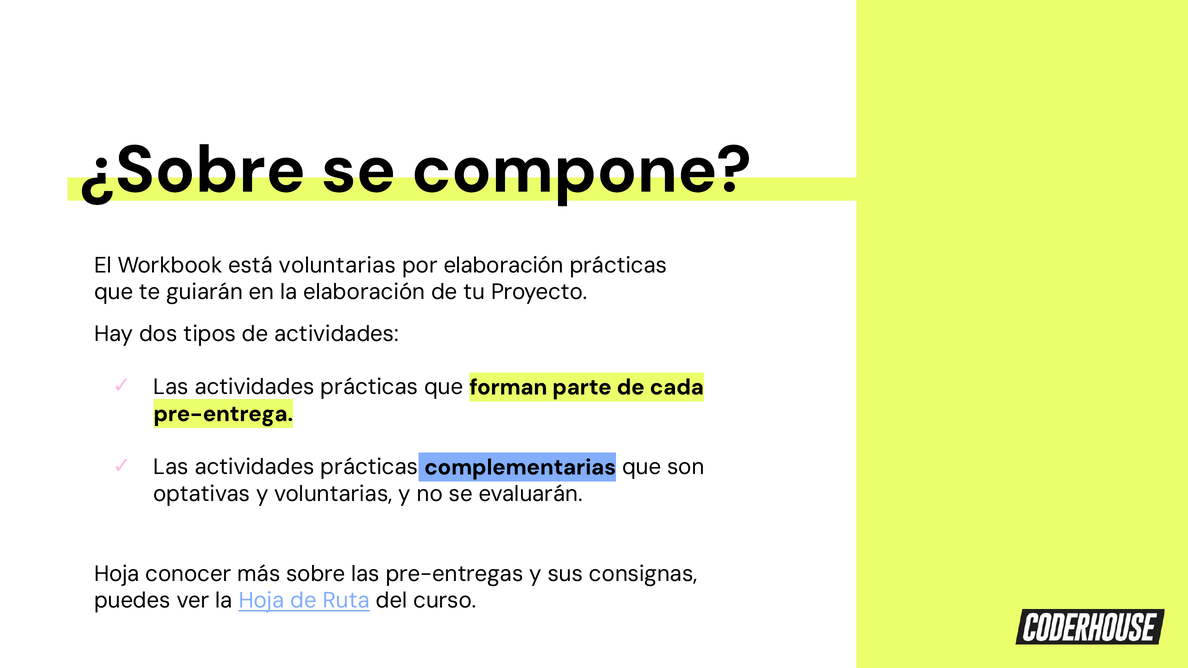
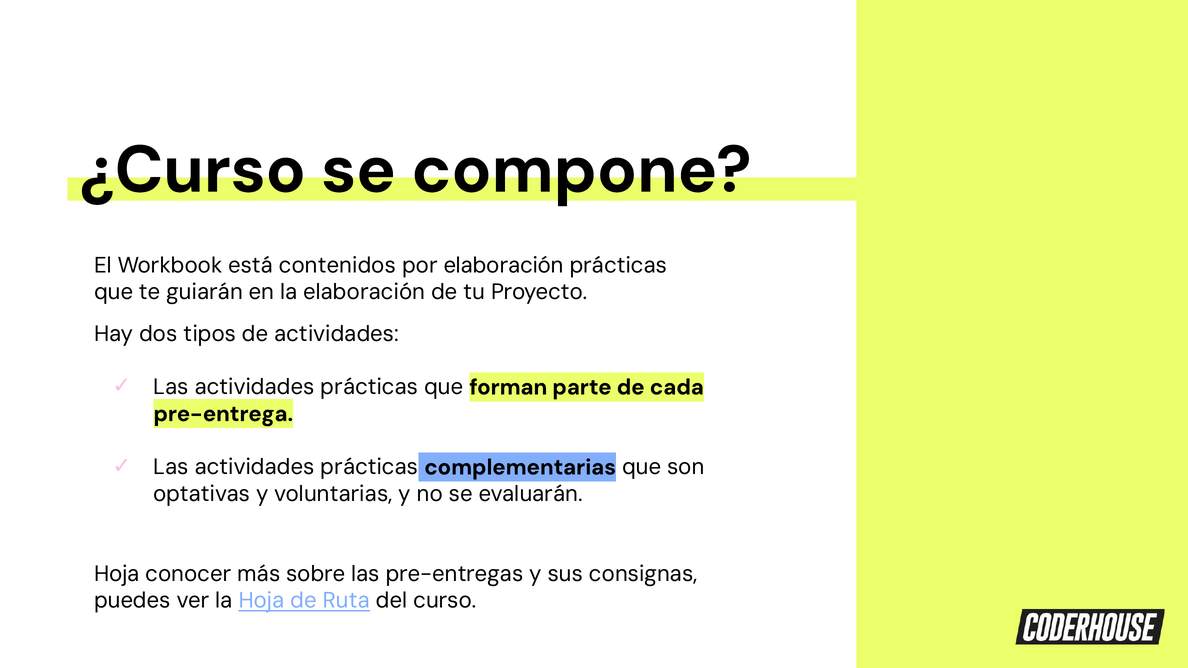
¿Sobre: ¿Sobre -> ¿Curso (193, 170)
está voluntarias: voluntarias -> contenidos (337, 266)
